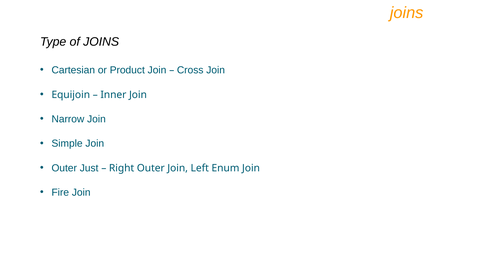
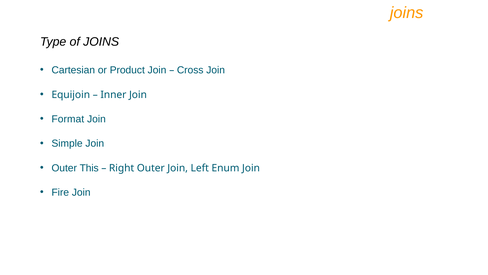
Narrow: Narrow -> Format (68, 119)
Just: Just -> This (89, 168)
